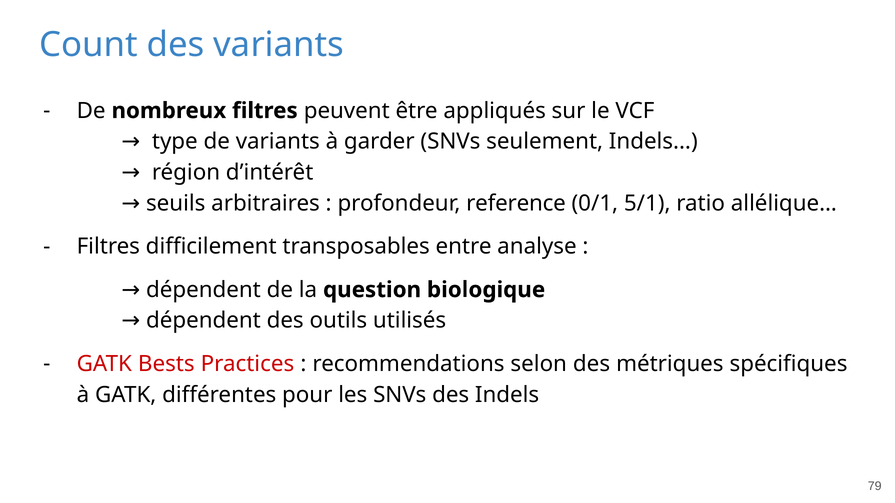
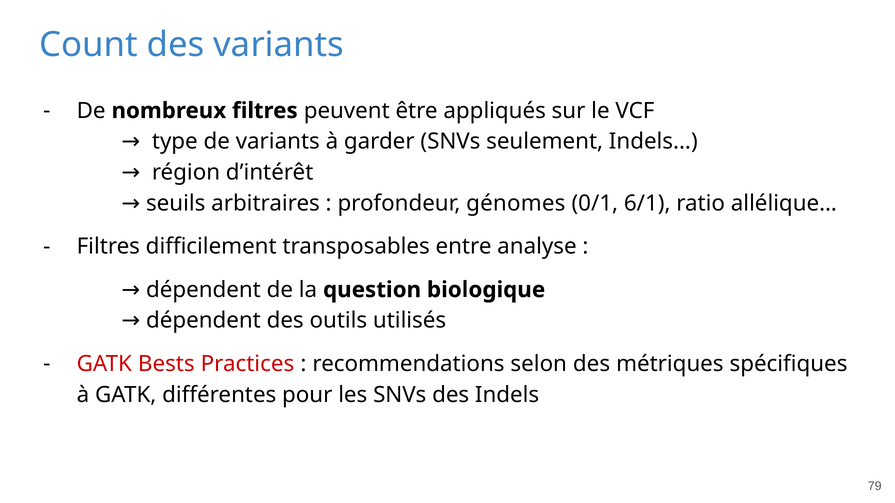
reference: reference -> génomes (516, 203)
5/1: 5/1 -> 6/1 (647, 203)
